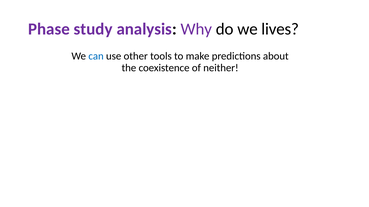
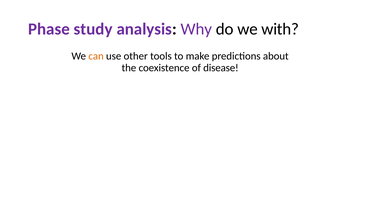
lives: lives -> with (280, 29)
can colour: blue -> orange (96, 56)
neither: neither -> disease (221, 68)
